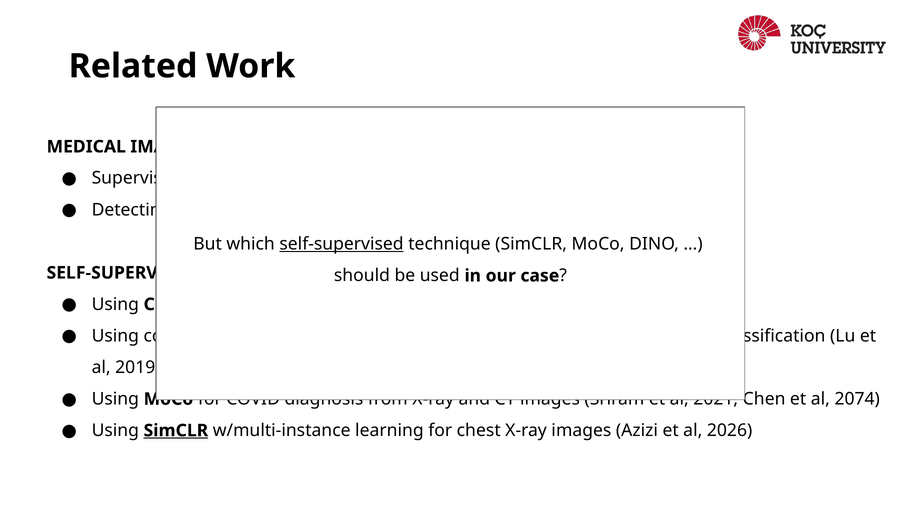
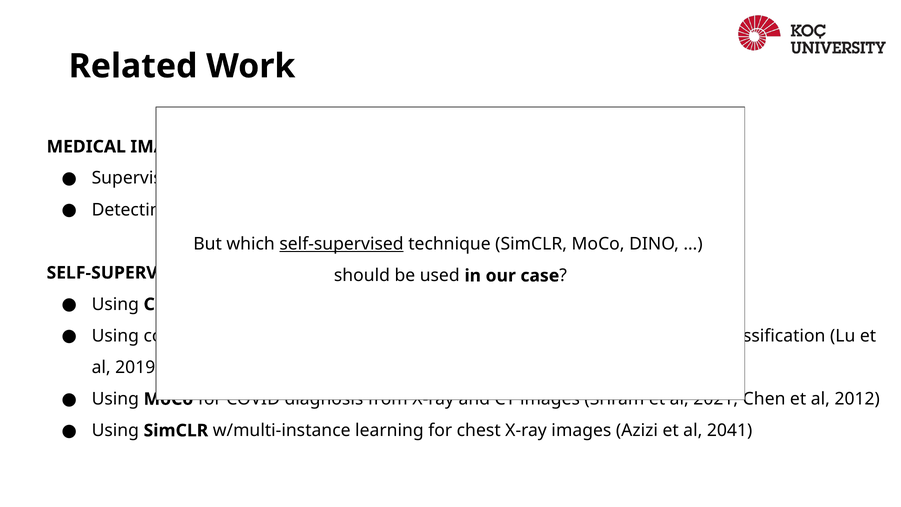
2074: 2074 -> 2012 (857, 399)
SimCLR underline: present -> none (176, 430)
2026: 2026 -> 2041 (730, 430)
